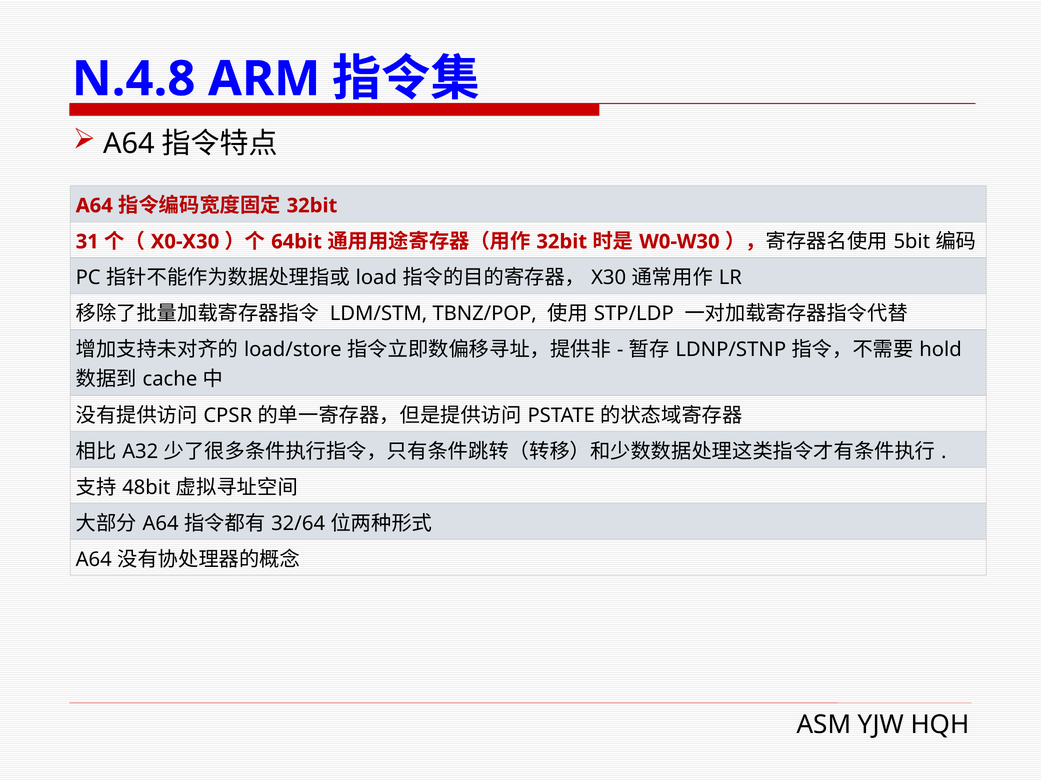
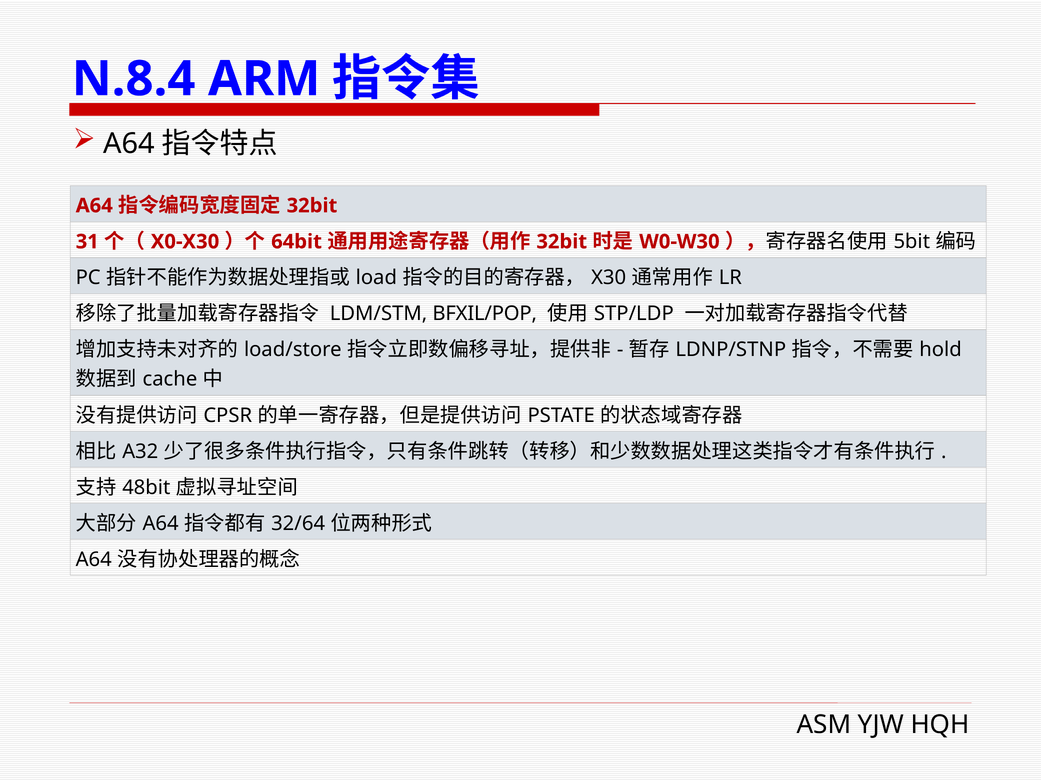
N.4.8: N.4.8 -> N.8.4 (134, 79)
TBNZ/POP: TBNZ/POP -> BFXIL/POP (485, 314)
